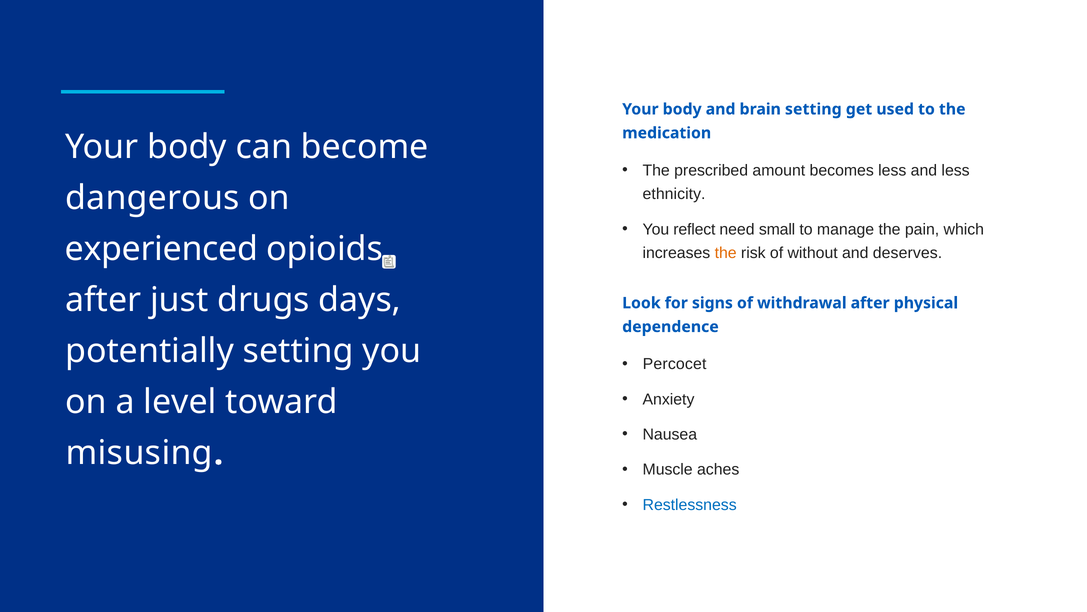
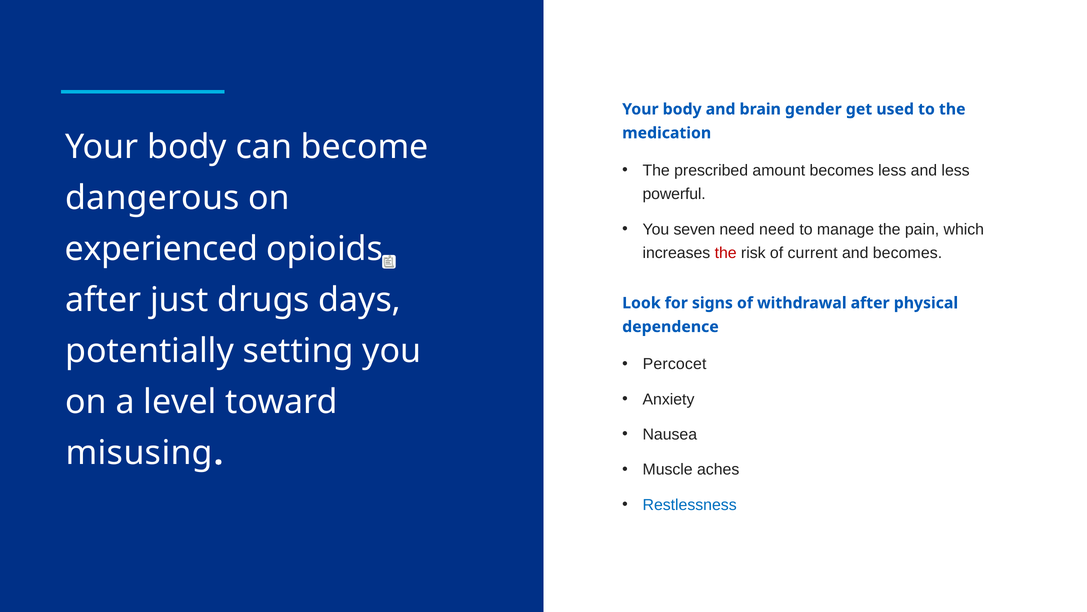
brain setting: setting -> gender (813, 109)
ethnicity: ethnicity -> powerful (674, 194)
reflect: reflect -> seven (694, 229)
need small: small -> need (777, 229)
the colour: orange -> red (726, 253)
without: without -> current (813, 253)
and deserves: deserves -> becomes (908, 253)
